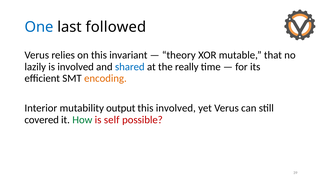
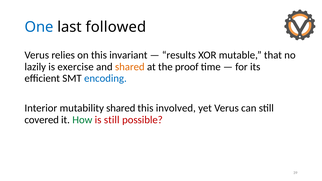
theory: theory -> results (179, 55)
is involved: involved -> exercise (76, 67)
shared colour: blue -> orange (130, 67)
really: really -> proof (187, 67)
encoding colour: orange -> blue (105, 78)
mutability output: output -> shared (121, 108)
is self: self -> still (112, 120)
